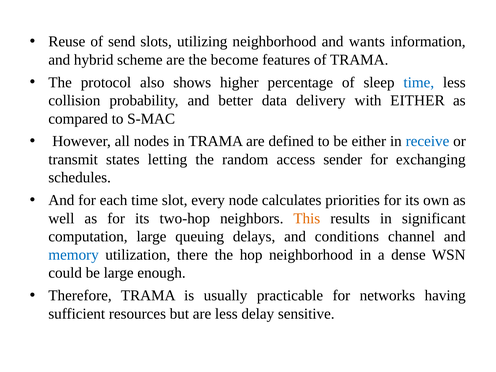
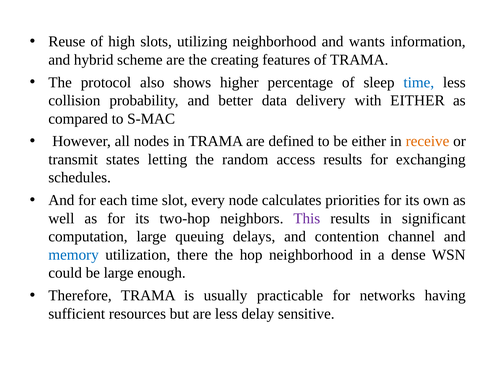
send: send -> high (122, 42)
become: become -> creating (235, 60)
receive colour: blue -> orange (428, 141)
access sender: sender -> results (343, 159)
This colour: orange -> purple (307, 218)
conditions: conditions -> contention (347, 237)
